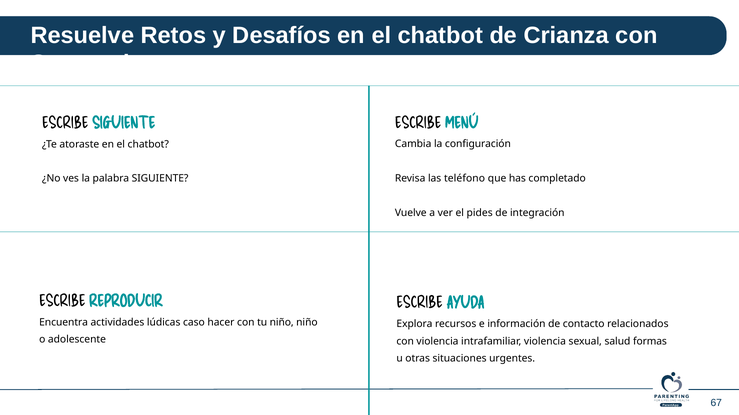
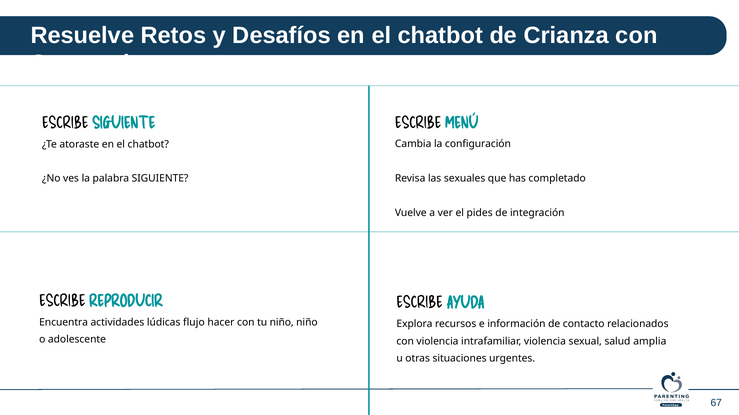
teléfono: teléfono -> sexuales (465, 179)
caso: caso -> flujo (194, 323)
formas: formas -> amplia (650, 342)
